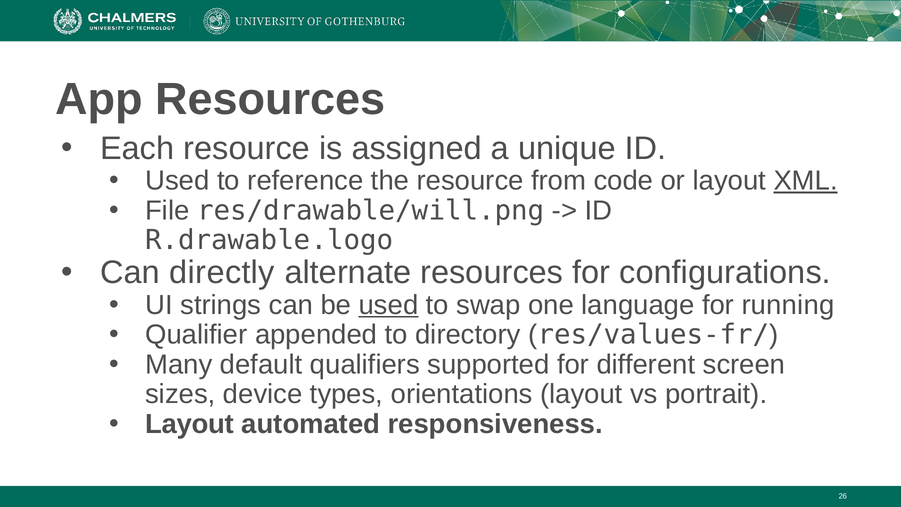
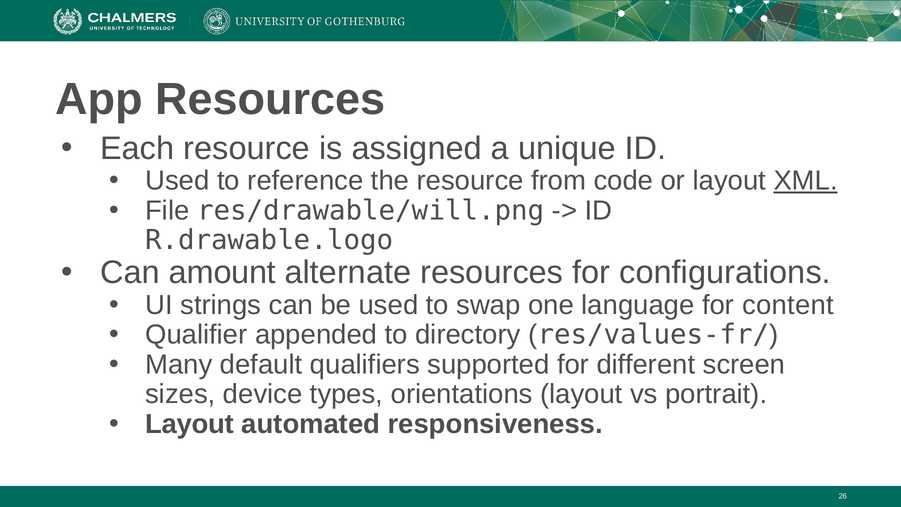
directly: directly -> amount (222, 273)
used underline: present -> none (389, 305)
running: running -> content (788, 305)
